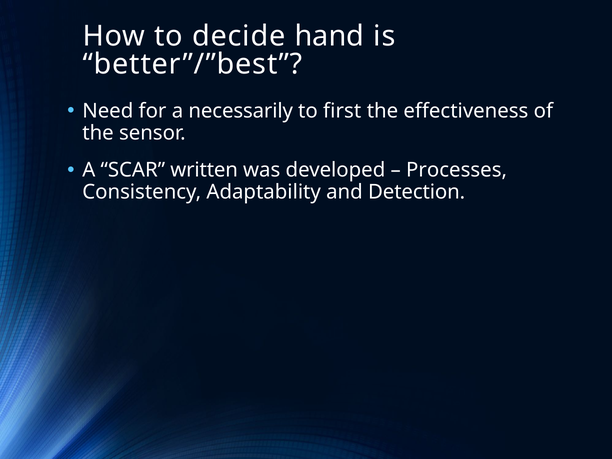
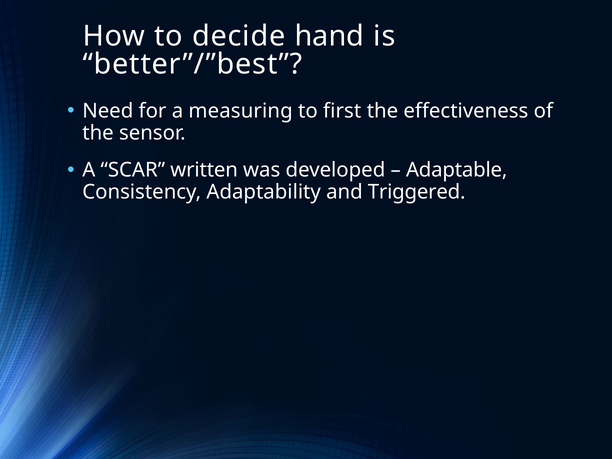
necessarily: necessarily -> measuring (241, 111)
Processes: Processes -> Adaptable (457, 170)
Detection: Detection -> Triggered (417, 192)
